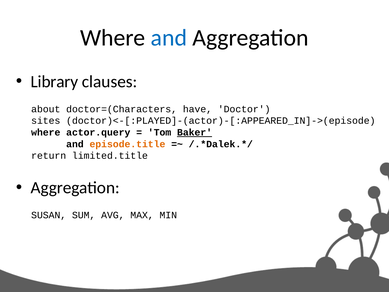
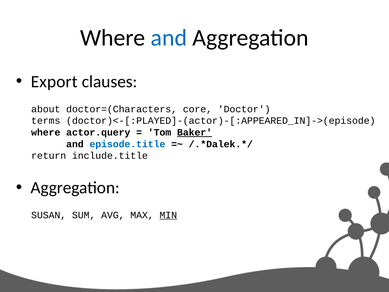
Library: Library -> Export (54, 82)
have: have -> core (197, 109)
sites: sites -> terms (46, 121)
episode.title colour: orange -> blue (127, 144)
limited.title: limited.title -> include.title (110, 156)
MIN underline: none -> present (168, 215)
